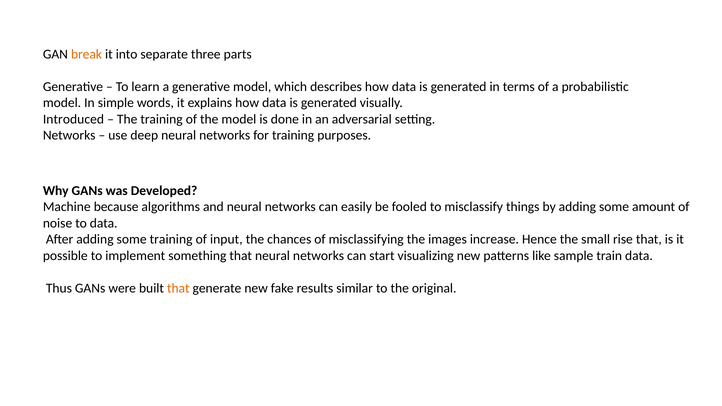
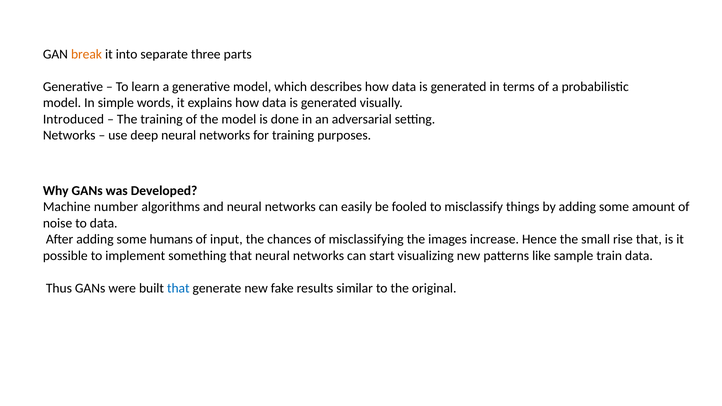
because: because -> number (116, 207)
some training: training -> humans (171, 240)
that colour: orange -> blue (178, 288)
